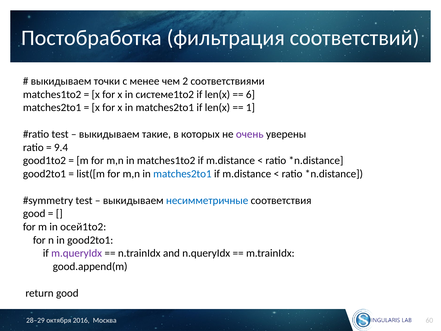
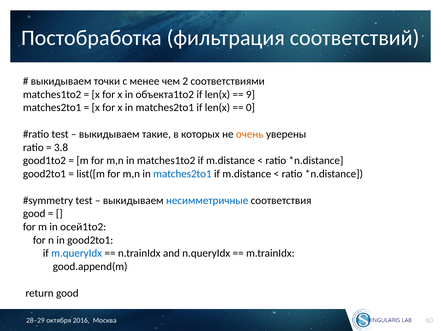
системе1to2: системе1to2 -> объекта1to2 (165, 94)
6: 6 -> 9 (250, 94)
1: 1 -> 0 (250, 108)
очень colour: purple -> orange (250, 134)
9.4: 9.4 -> 3.8 (61, 147)
m.queryIdx colour: purple -> blue (77, 253)
